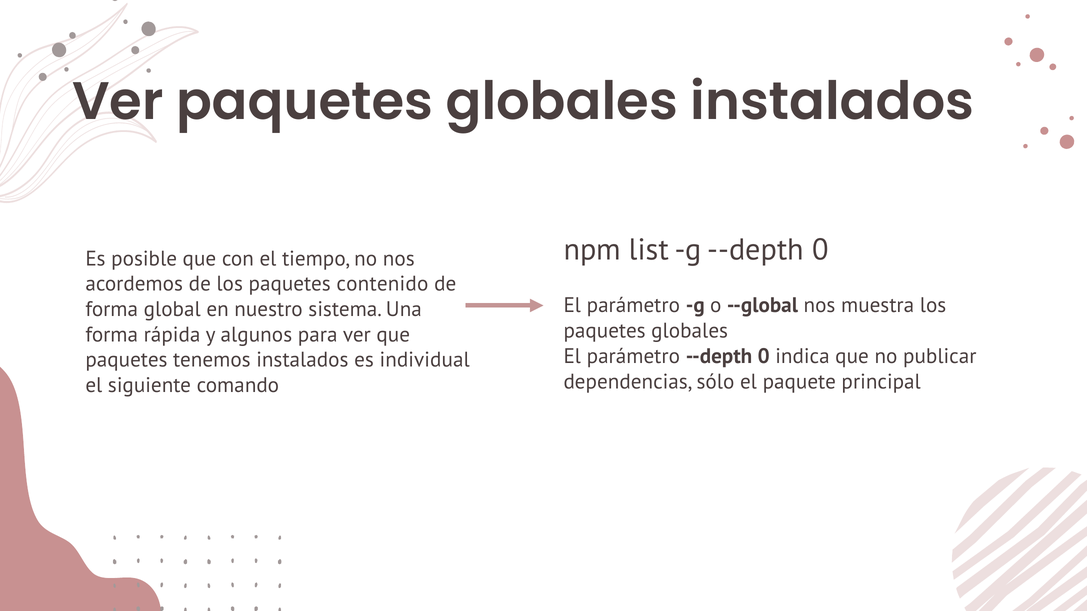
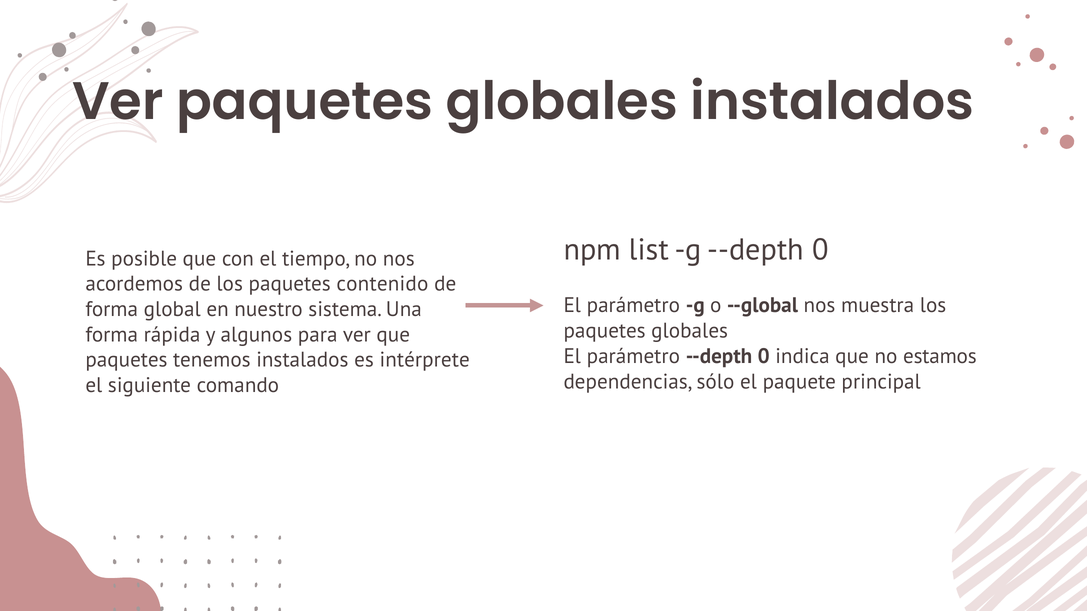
publicar: publicar -> estamos (940, 356)
individual: individual -> intérprete (425, 360)
